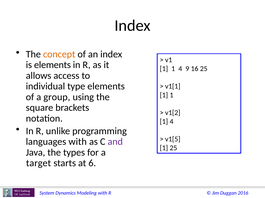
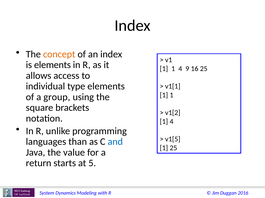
languages with: with -> than (78, 142)
and colour: purple -> blue (115, 142)
types: types -> value (74, 153)
target: target -> return (39, 164)
6: 6 -> 5 (92, 164)
